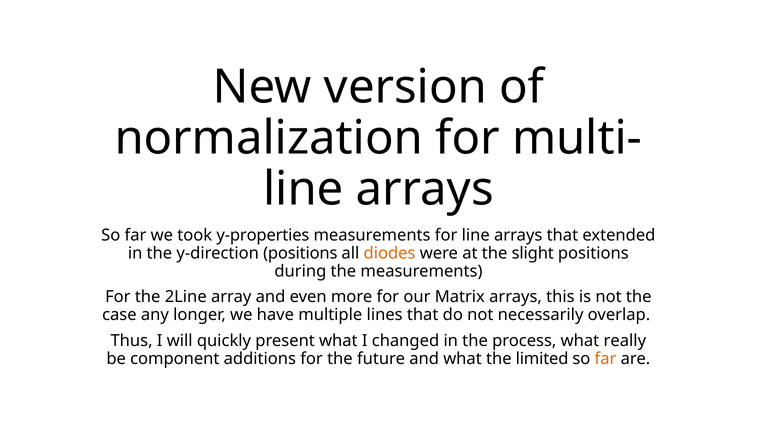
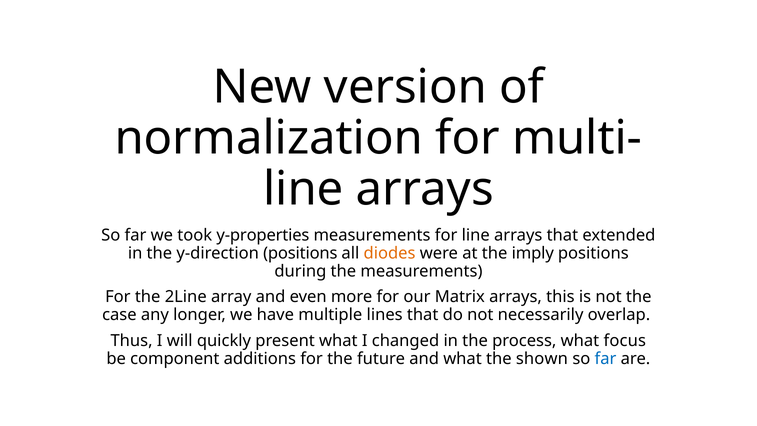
slight: slight -> imply (533, 253)
really: really -> focus (625, 341)
limited: limited -> shown (542, 358)
far colour: orange -> blue (605, 358)
